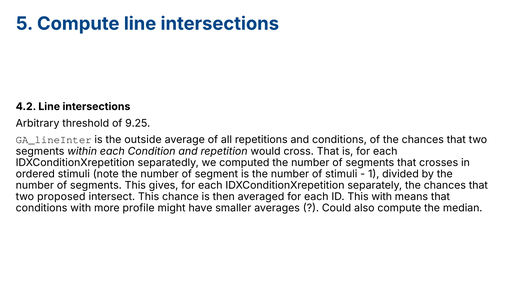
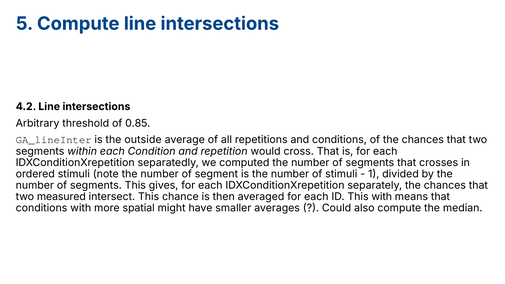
9.25: 9.25 -> 0.85 (138, 123)
proposed: proposed -> measured (61, 197)
profile: profile -> spatial (139, 208)
